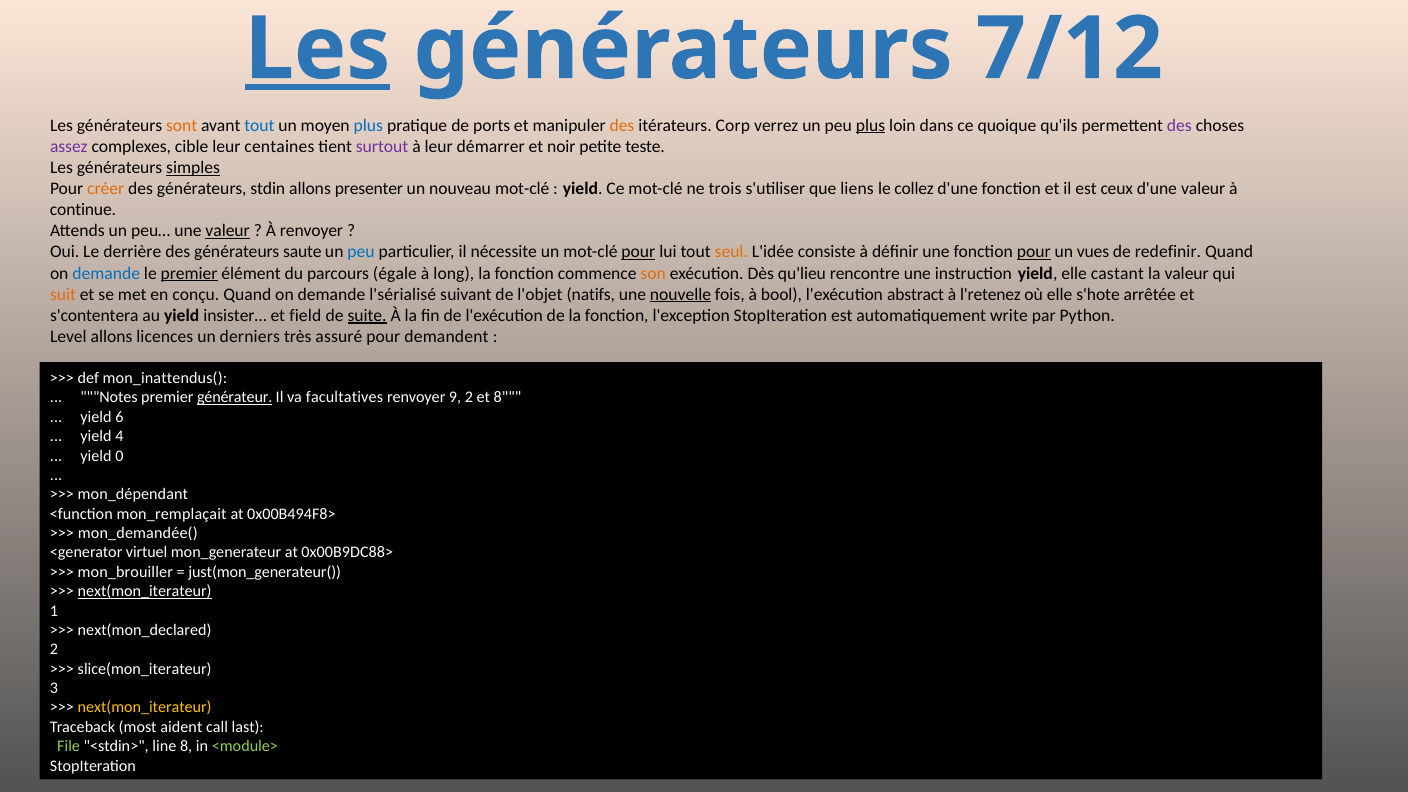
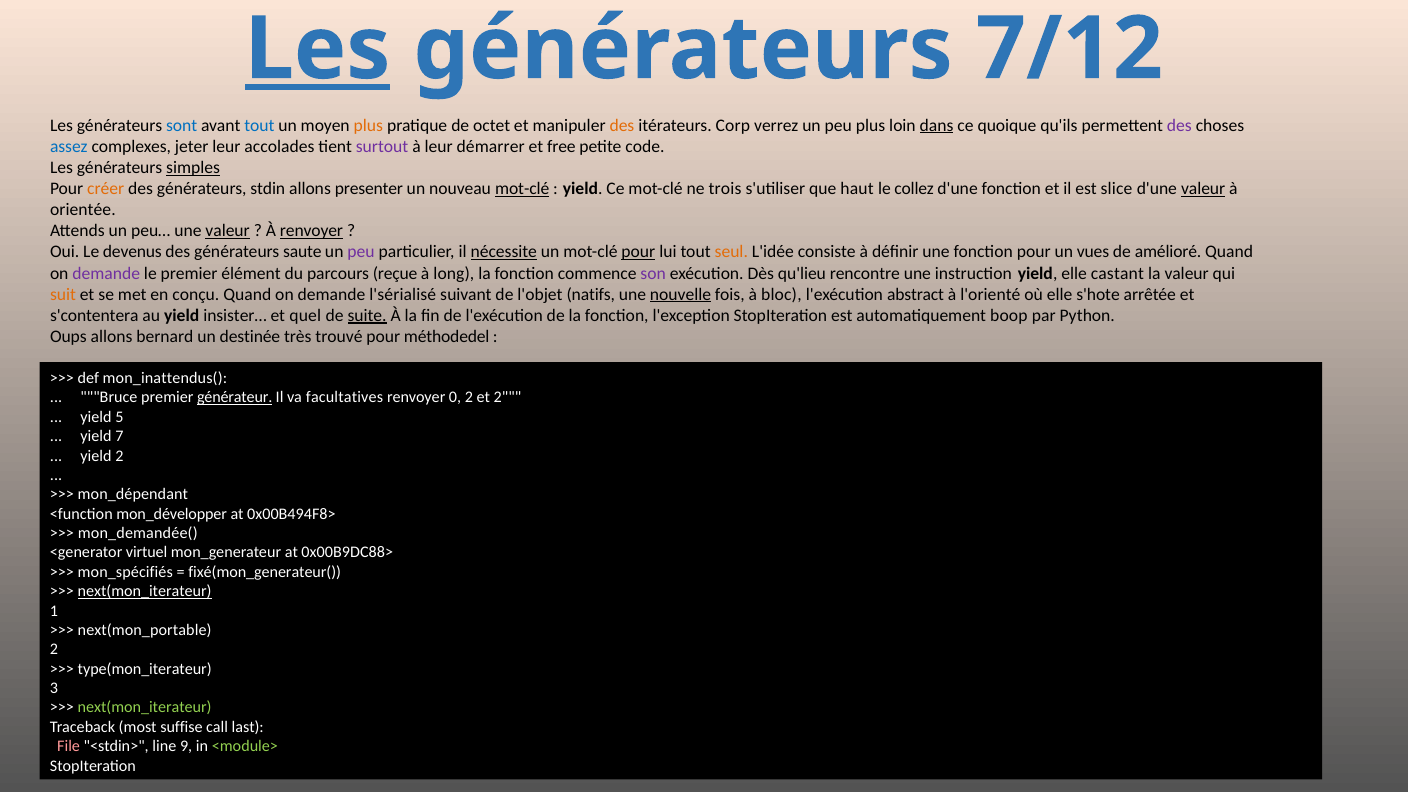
sont colour: orange -> blue (182, 125)
plus colour: blue -> orange (368, 125)
ports: ports -> octet (492, 125)
plus underline: present -> none (871, 125)
dans underline: none -> present (937, 125)
assez colour: purple -> blue (69, 146)
cible: cible -> jeter (192, 146)
centaines: centaines -> accolades (280, 146)
noir: noir -> free (561, 146)
teste: teste -> code (645, 146)
mot-clé underline: none -> present (522, 189)
liens: liens -> haut (857, 189)
ceux: ceux -> slice (1117, 189)
valeur underline: none -> present (1203, 189)
continue: continue -> orientée (83, 210)
renvoyer underline: none -> present (312, 231)
derrière: derrière -> devenus (132, 252)
peu colour: blue -> purple (361, 252)
nécessite underline: none -> present (504, 252)
pour underline: present -> none (1034, 252)
redefinir: redefinir -> amélioré (1168, 252)
demande colour: blue -> purple (106, 273)
premier underline: present -> none (189, 273)
égale: égale -> reçue (395, 273)
son colour: orange -> purple (653, 273)
bool: bool -> bloc (781, 294)
l'retenez: l'retenez -> l'orienté (990, 294)
field: field -> quel (305, 315)
write: write -> boop (1009, 315)
Level: Level -> Oups (68, 337)
licences: licences -> bernard (165, 337)
derniers: derniers -> destinée (250, 337)
assuré: assuré -> trouvé (339, 337)
demandent: demandent -> méthodedel (447, 337)
Notes: Notes -> Bruce (109, 398)
9: 9 -> 0 (455, 398)
et 8: 8 -> 2 (507, 398)
6: 6 -> 5 (119, 417)
4: 4 -> 7 (119, 436)
yield 0: 0 -> 2 (119, 456)
mon_remplaçait: mon_remplaçait -> mon_développer (172, 514)
mon_brouiller: mon_brouiller -> mon_spécifiés (125, 572)
just(mon_generateur(: just(mon_generateur( -> fixé(mon_generateur( (265, 572)
next(mon_declared: next(mon_declared -> next(mon_portable (145, 630)
slice(mon_iterateur: slice(mon_iterateur -> type(mon_iterateur (145, 669)
next(mon_iterateur colour: yellow -> light green (145, 708)
aident: aident -> suffise (181, 727)
File colour: light green -> pink (69, 746)
line 8: 8 -> 9 (186, 746)
